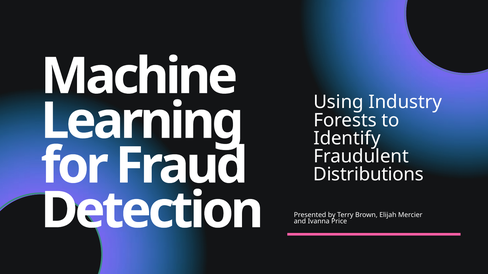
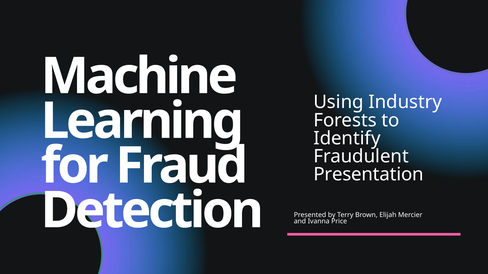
Distributions: Distributions -> Presentation (369, 175)
